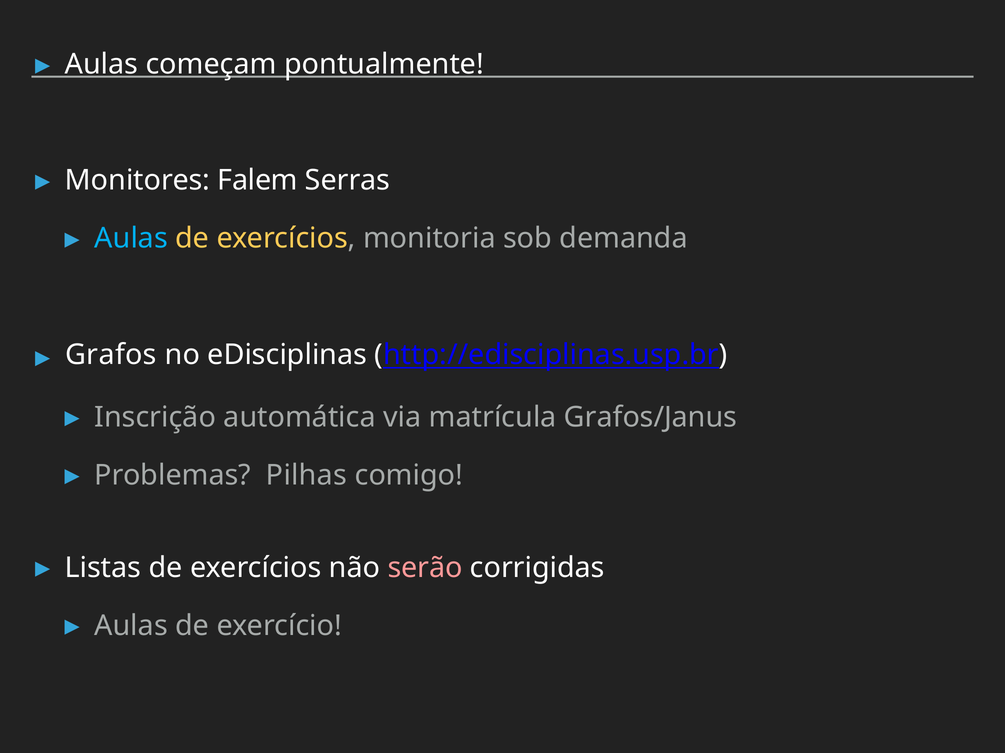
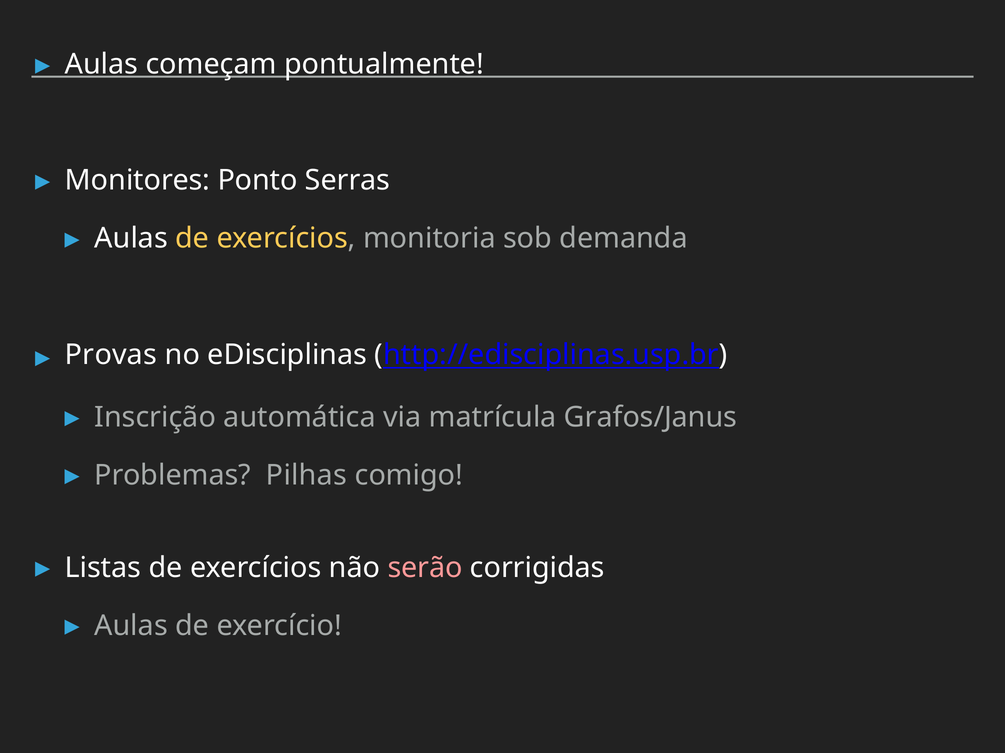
Falem: Falem -> Ponto (258, 181)
Aulas colour: light blue -> white (131, 239)
Grafos: Grafos -> Provas (111, 355)
